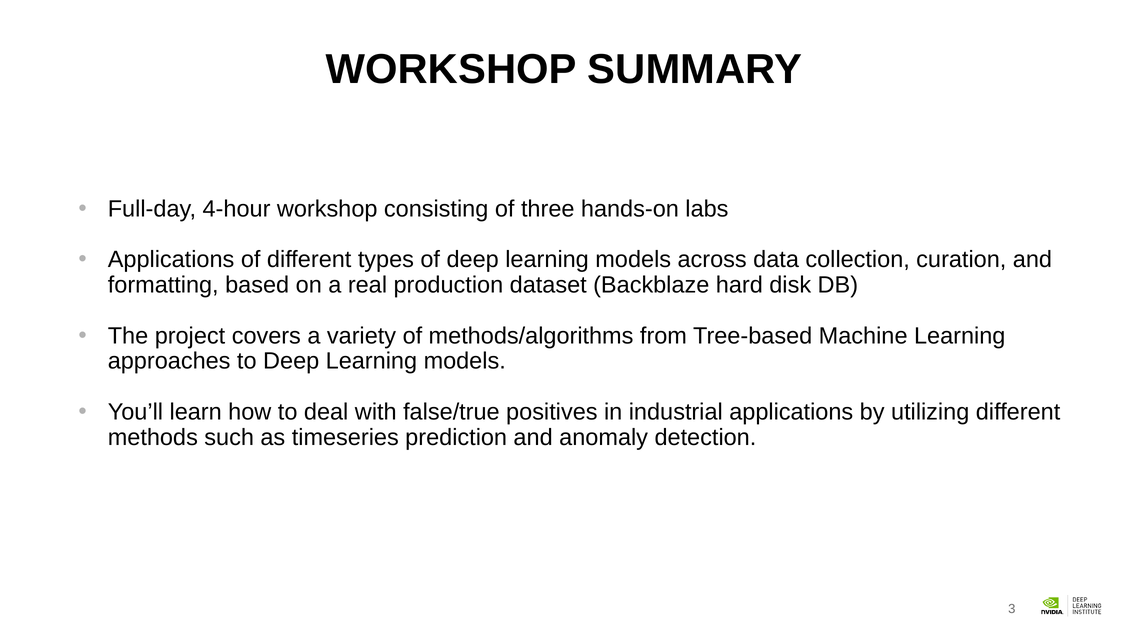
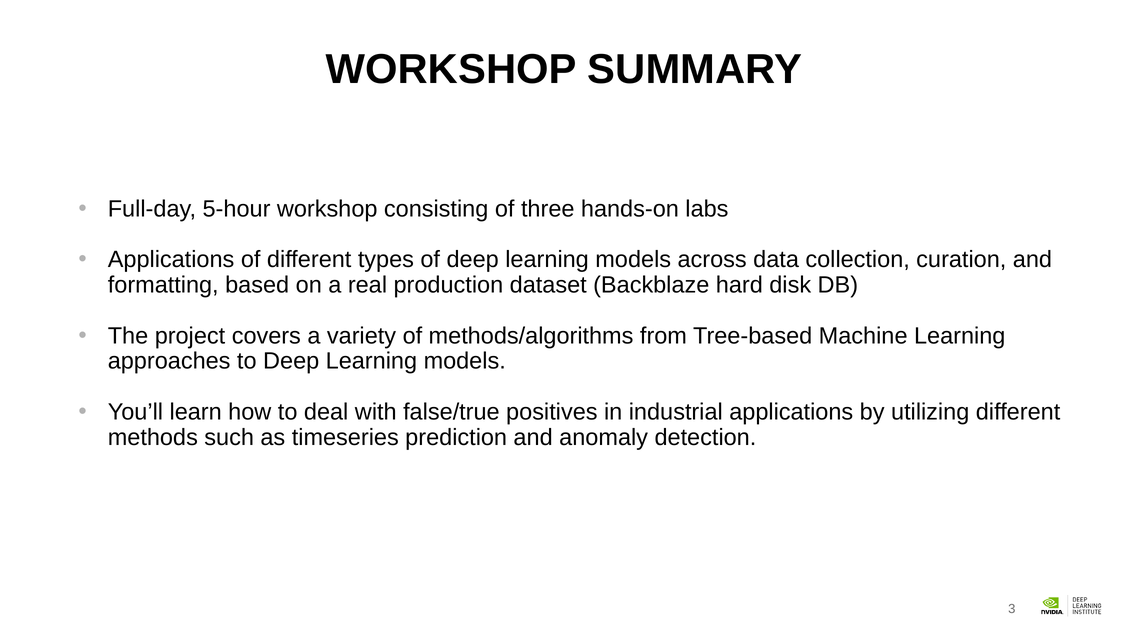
4-hour: 4-hour -> 5-hour (237, 209)
